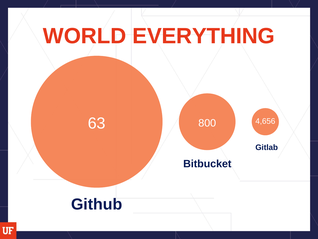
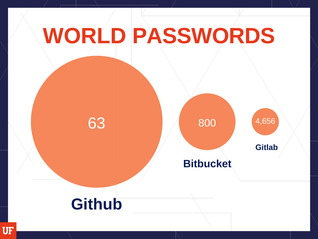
EVERYTHING: EVERYTHING -> PASSWORDS (204, 36)
